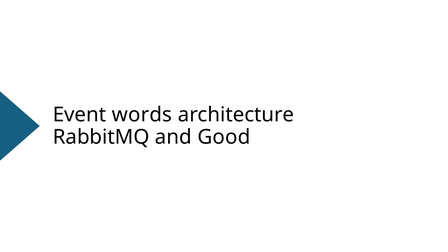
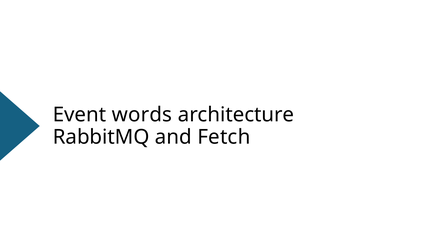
Good: Good -> Fetch (224, 137)
